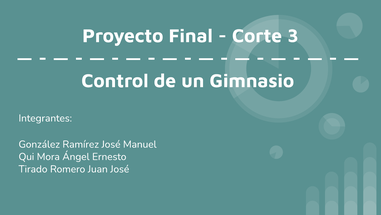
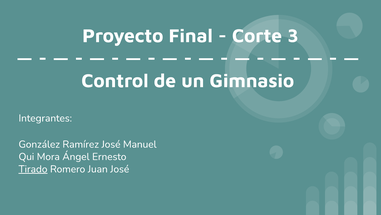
Tirado underline: none -> present (33, 169)
